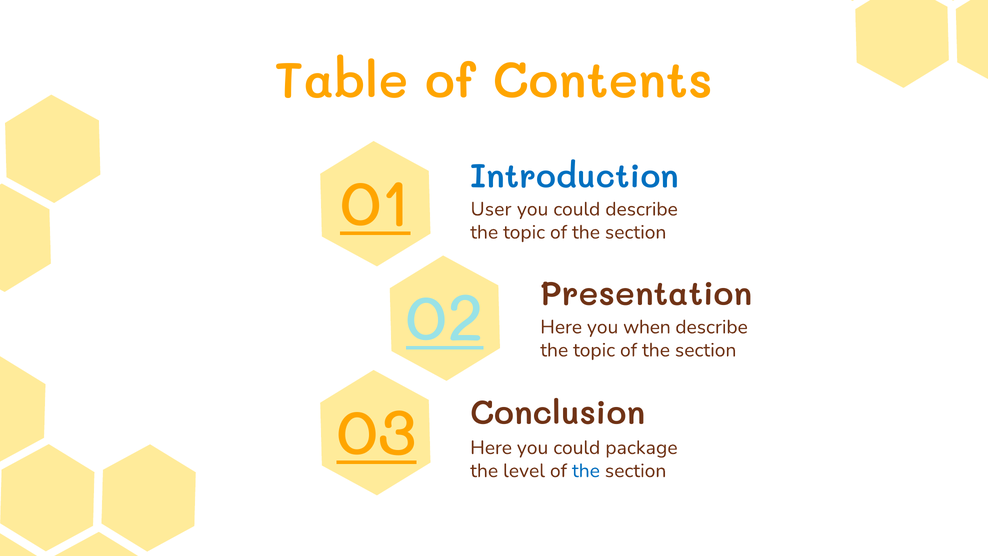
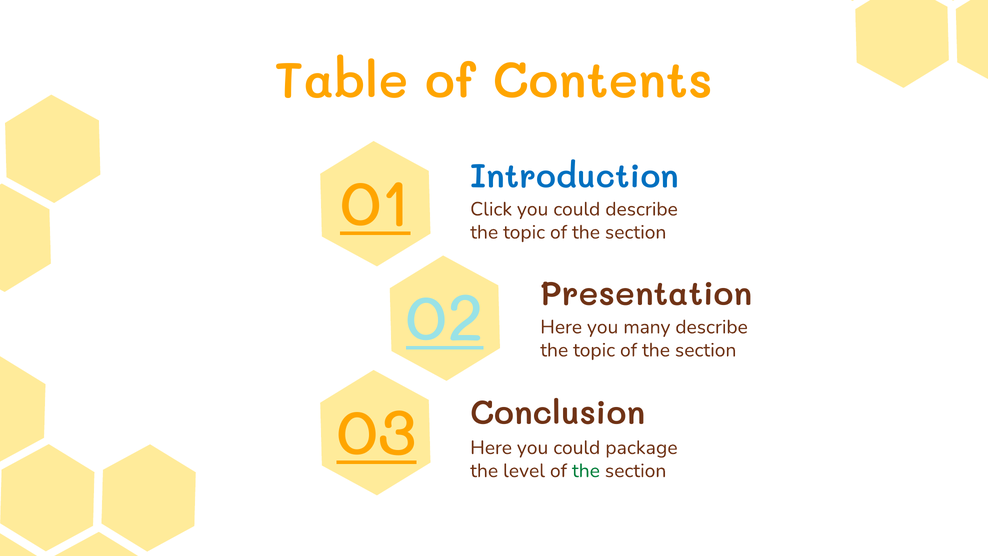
User: User -> Click (491, 209)
when: when -> many (647, 327)
the colour: blue -> green (586, 471)
